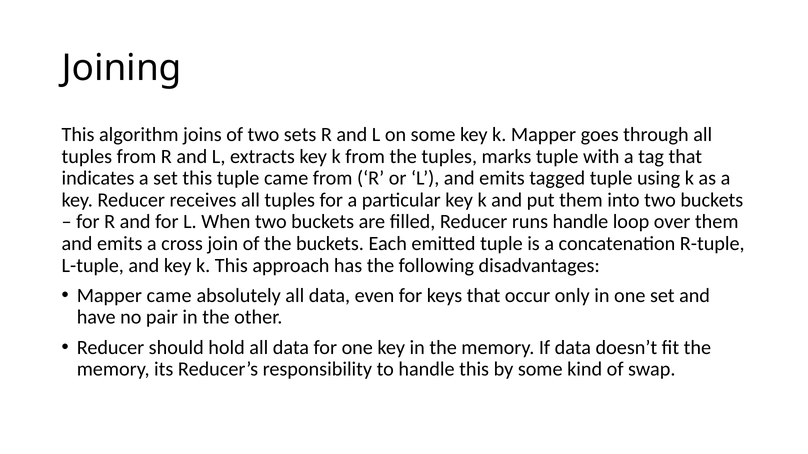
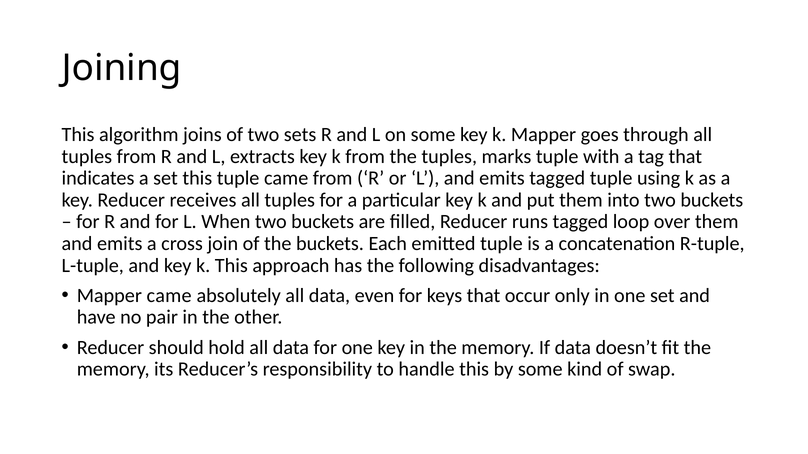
runs handle: handle -> tagged (580, 222)
